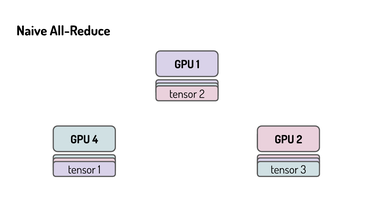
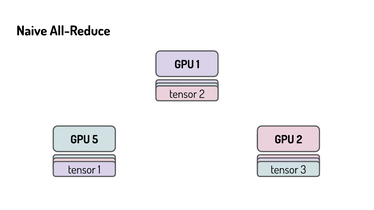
4: 4 -> 5 (95, 140)
